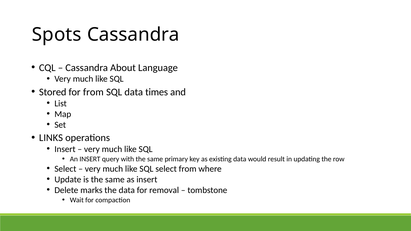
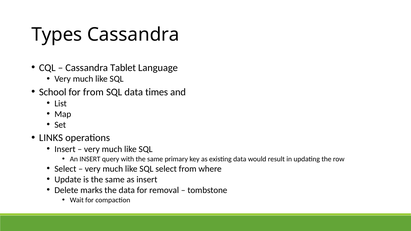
Spots: Spots -> Types (57, 35)
About: About -> Tablet (123, 68)
Stored: Stored -> School (53, 92)
